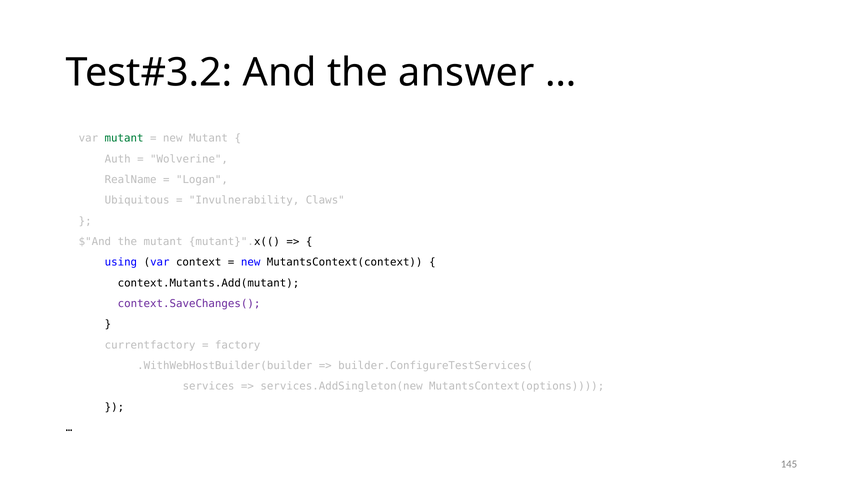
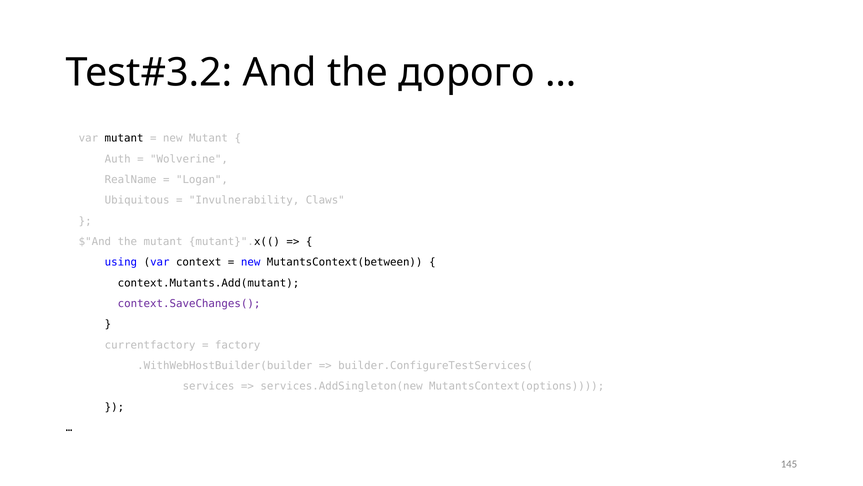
answer: answer -> дорого (467, 72)
mutant colour: green -> black (124, 138)
MutantsContext(context: MutantsContext(context -> MutantsContext(between (345, 262)
